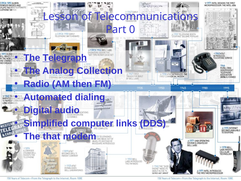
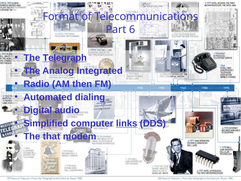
Lesson: Lesson -> Format (61, 17)
0: 0 -> 6 (132, 29)
Collection: Collection -> Integrated (100, 71)
links underline: none -> present (127, 123)
